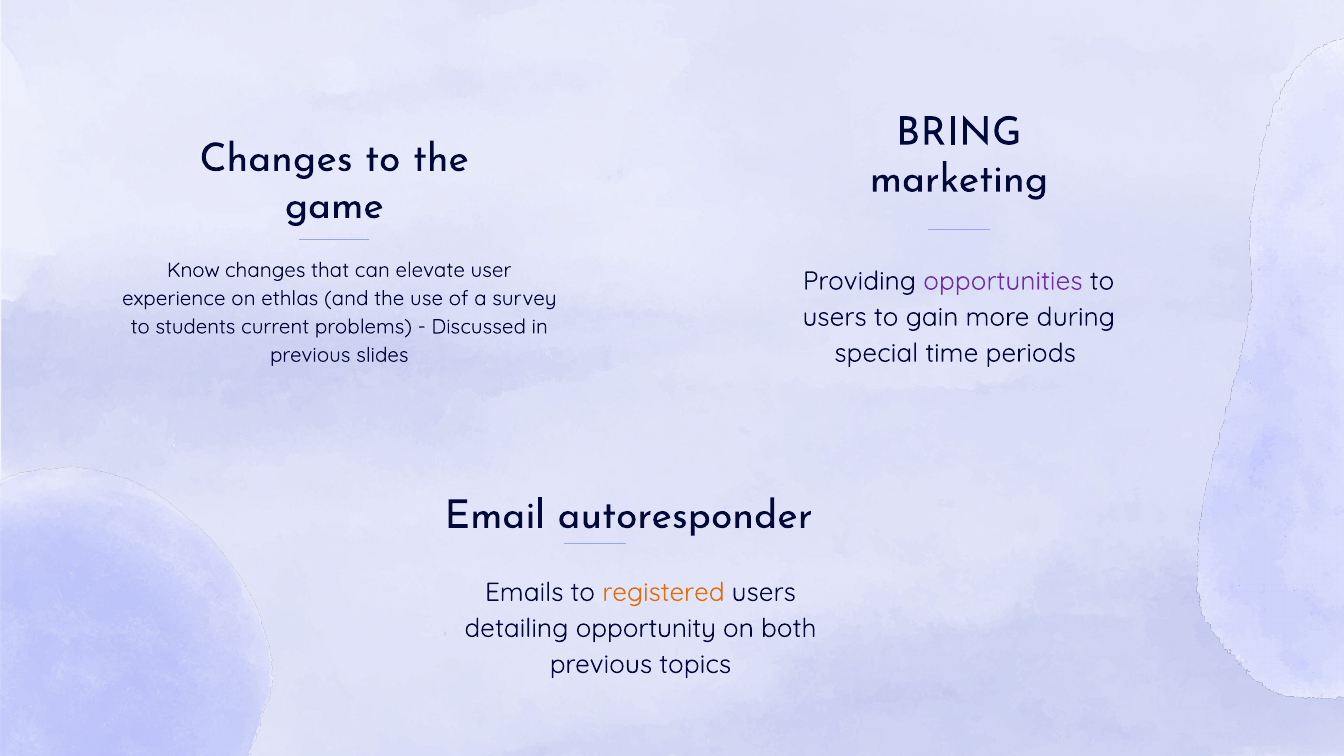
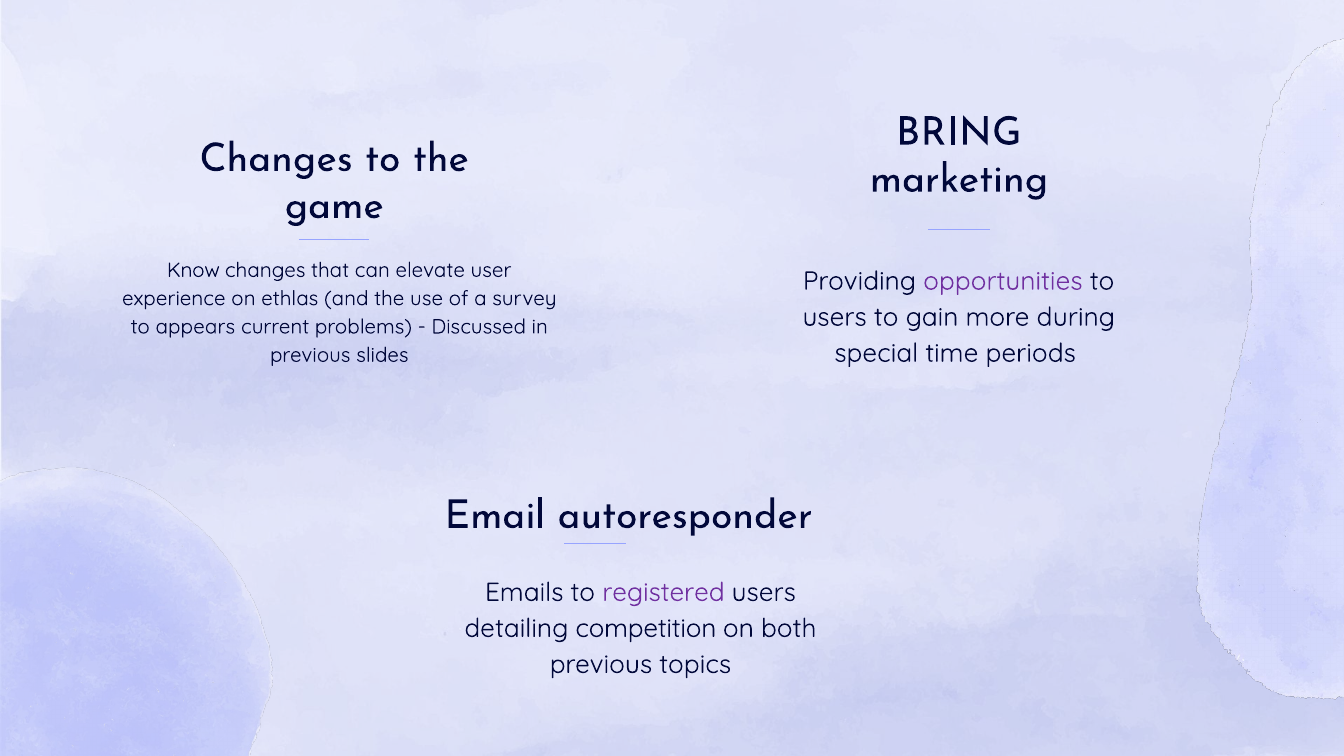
students: students -> appears (195, 327)
registered colour: orange -> purple (663, 592)
opportunity: opportunity -> competition (646, 628)
